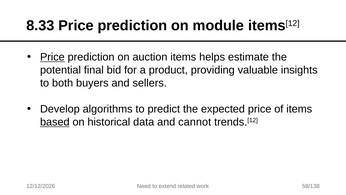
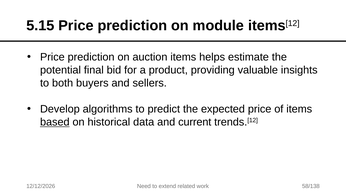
8.33: 8.33 -> 5.15 (40, 26)
Price underline: present -> none (52, 57)
cannot: cannot -> current (195, 122)
